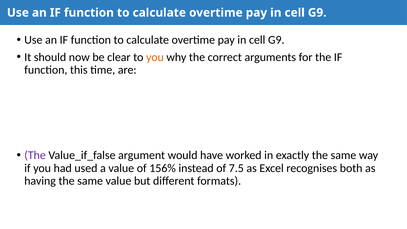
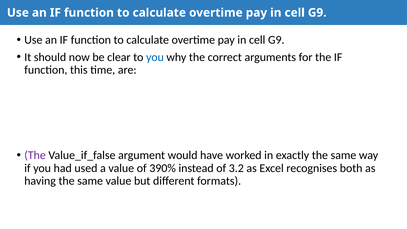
you colour: orange -> blue (155, 57)
156%: 156% -> 390% (163, 168)
7.5: 7.5 -> 3.2 (236, 168)
